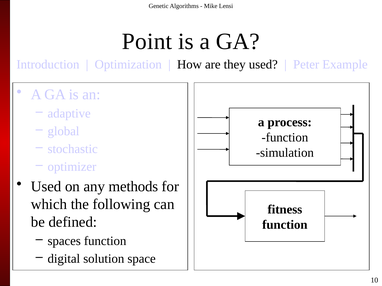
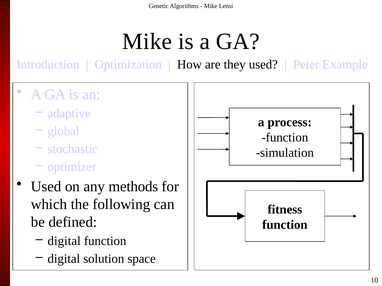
Point: Point -> Mike (147, 41)
spaces: spaces -> digital (64, 241)
